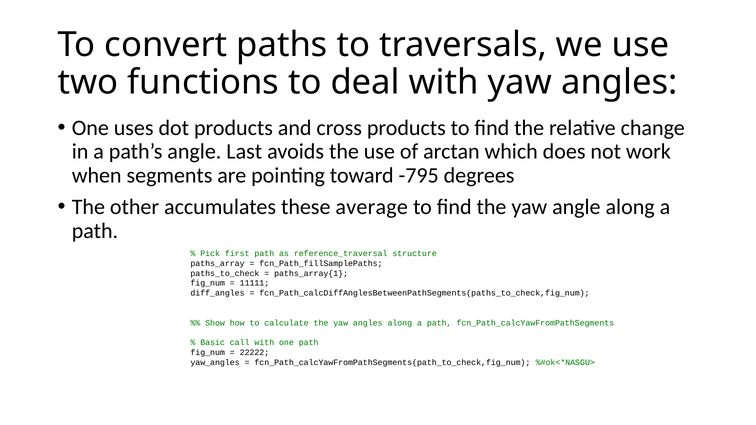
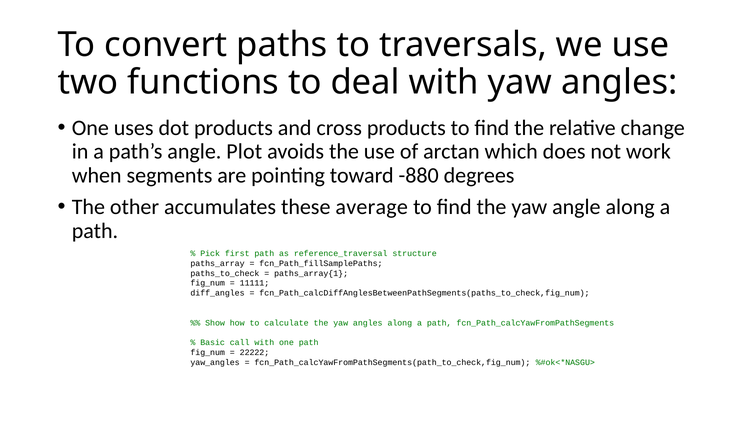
Last: Last -> Plot (244, 152)
-795: -795 -> -880 (419, 175)
